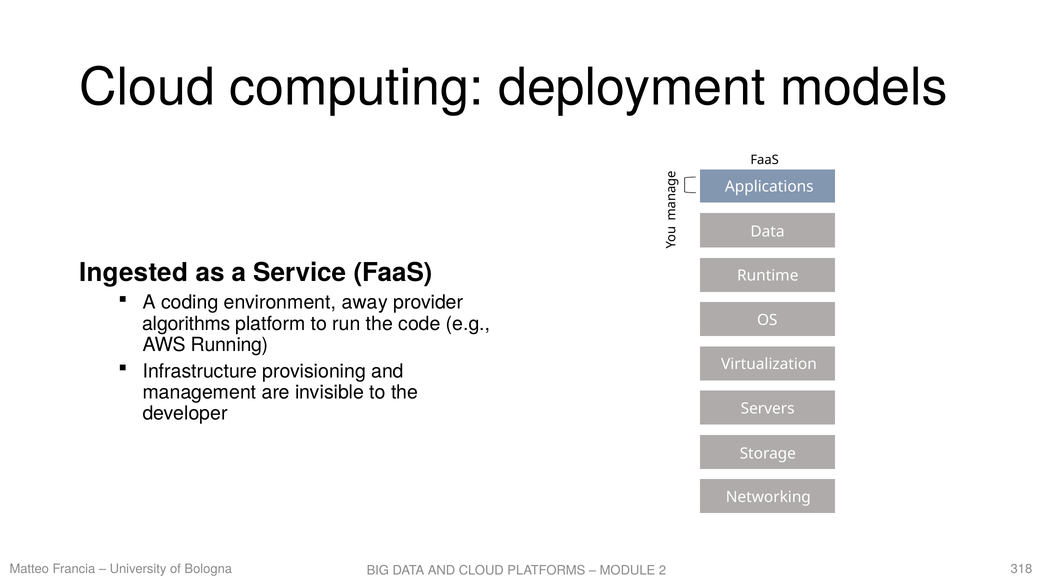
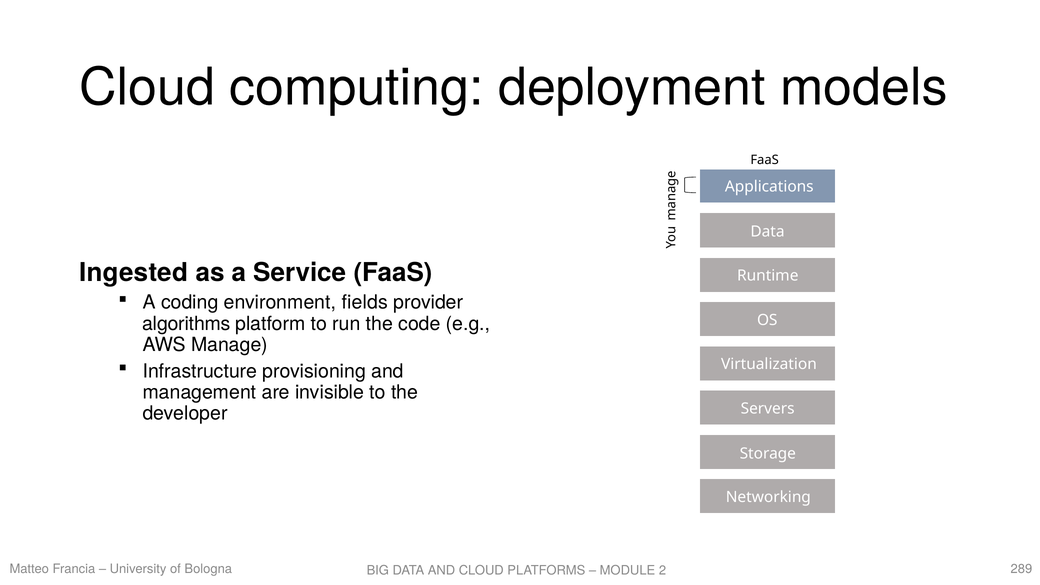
away: away -> fields (365, 303)
Running: Running -> Manage (229, 345)
318: 318 -> 289 (1021, 569)
